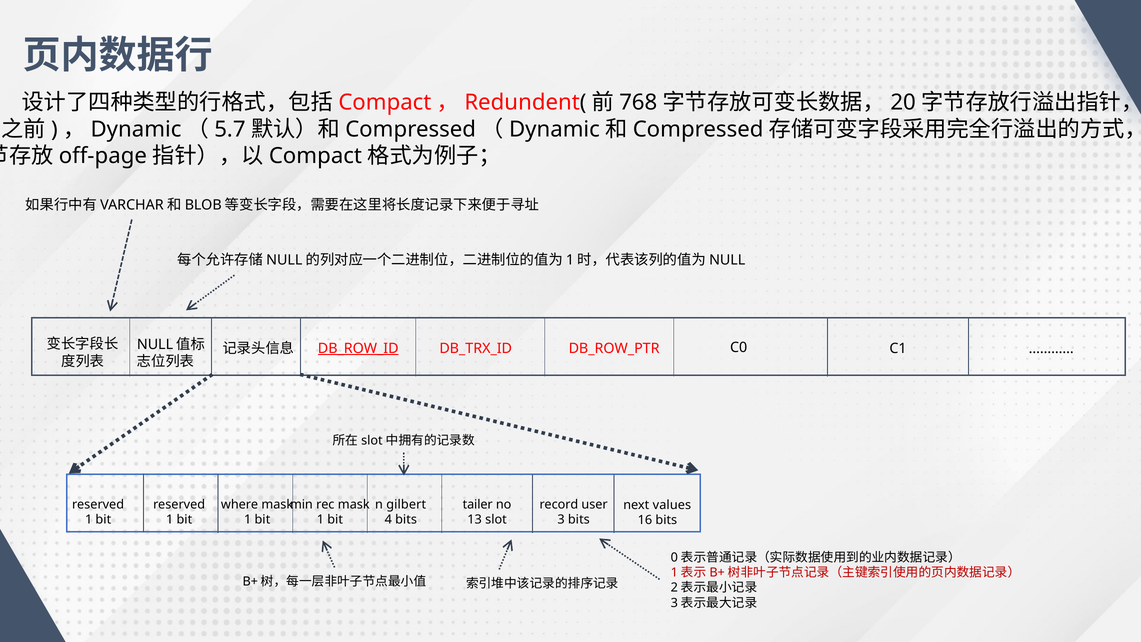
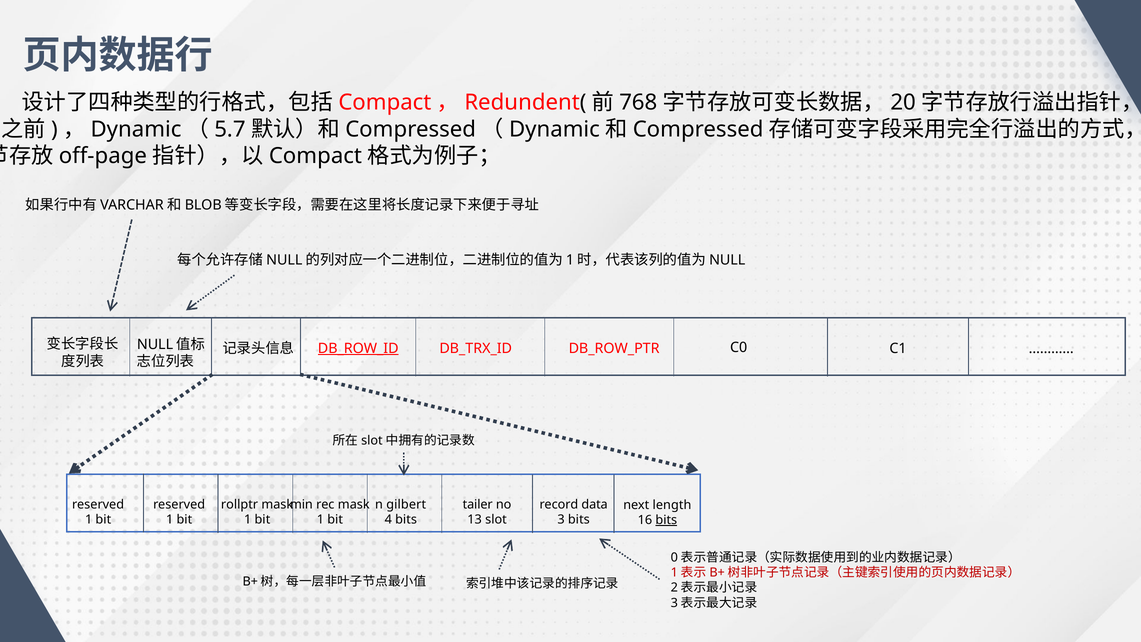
where: where -> rollptr (240, 504)
user: user -> data (595, 504)
values: values -> length (672, 505)
bits underline: none -> present (666, 520)
